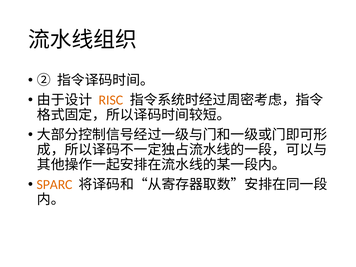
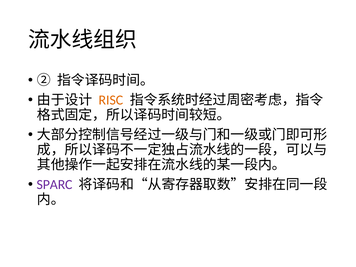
SPARC colour: orange -> purple (55, 185)
